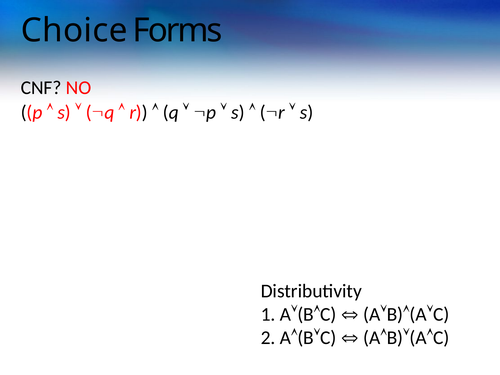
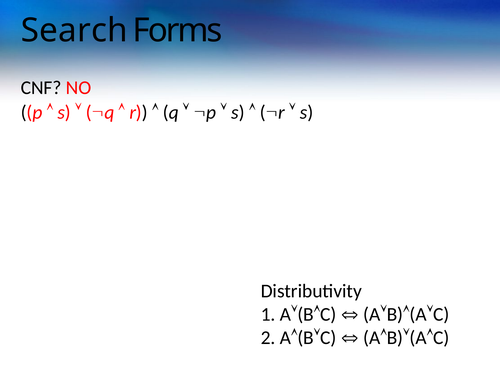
Choice: Choice -> Search (74, 30)
